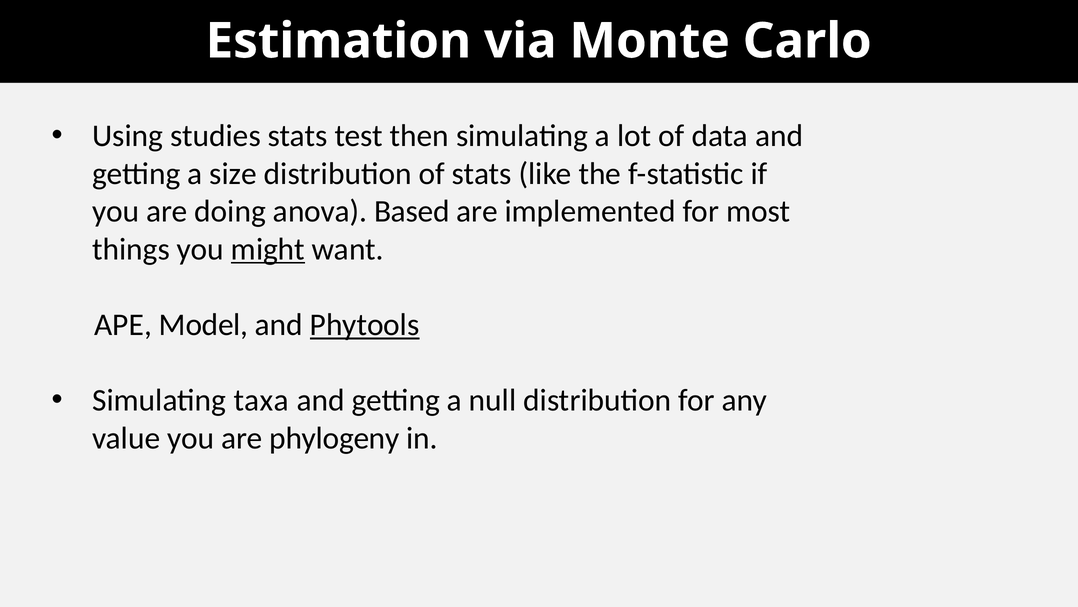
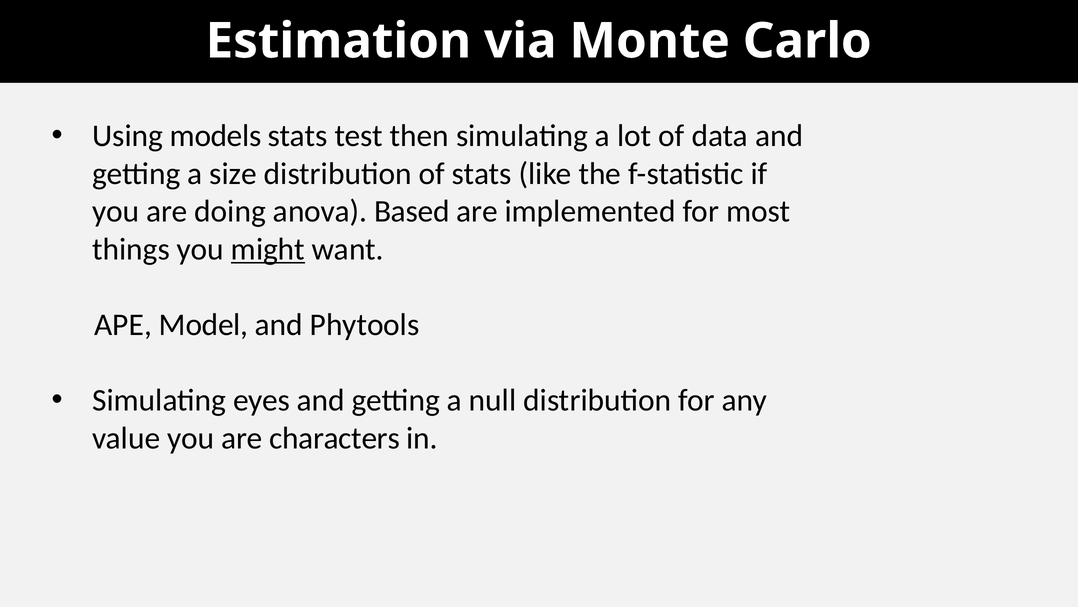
studies: studies -> models (216, 136)
Phytools underline: present -> none (365, 325)
taxa: taxa -> eyes (262, 400)
phylogeny: phylogeny -> characters (334, 438)
